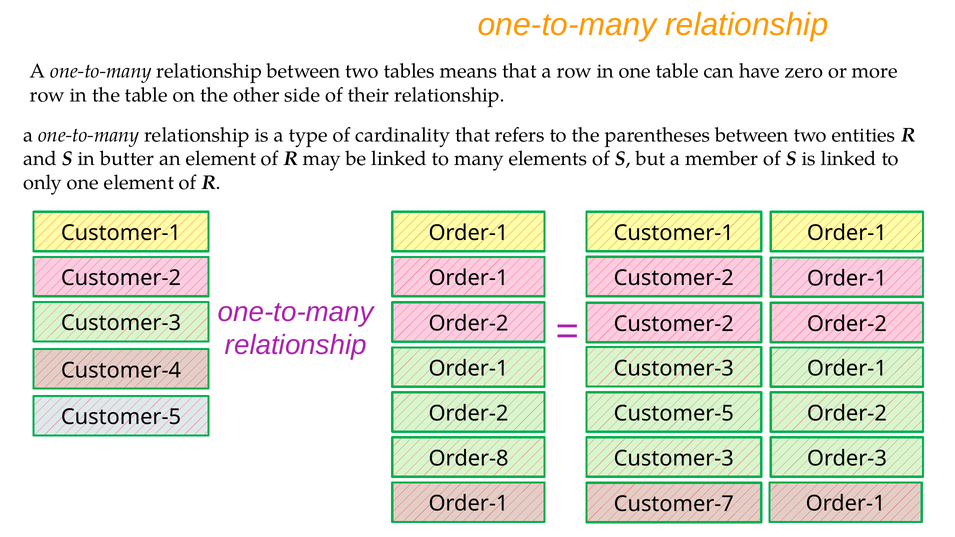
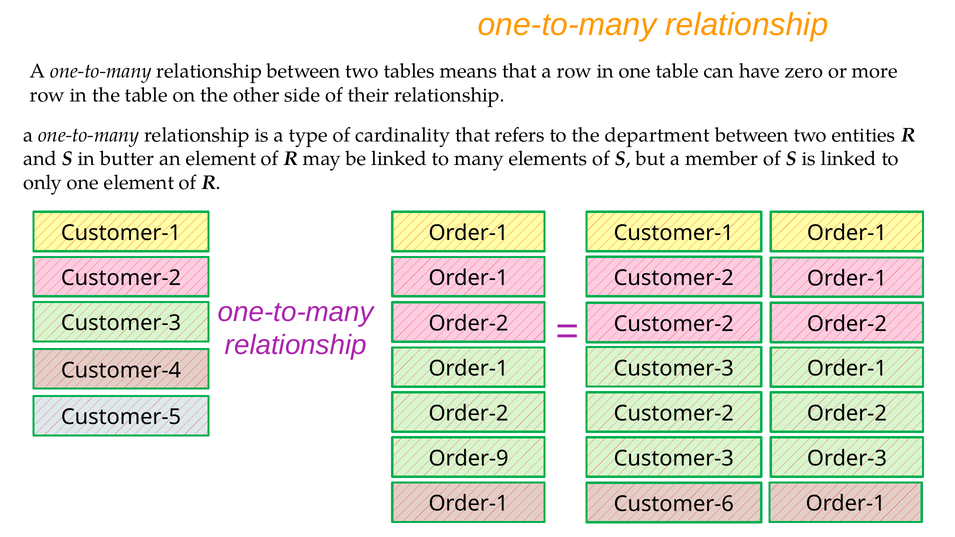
parentheses: parentheses -> department (657, 135)
Customer-5: Customer-5 -> Customer-2 (674, 414)
Order-8: Order-8 -> Order-9 (469, 459)
Customer-7: Customer-7 -> Customer-6 (674, 504)
